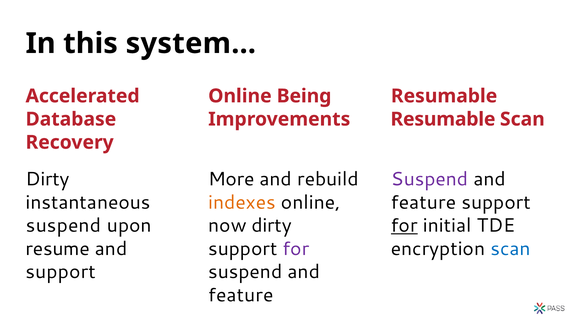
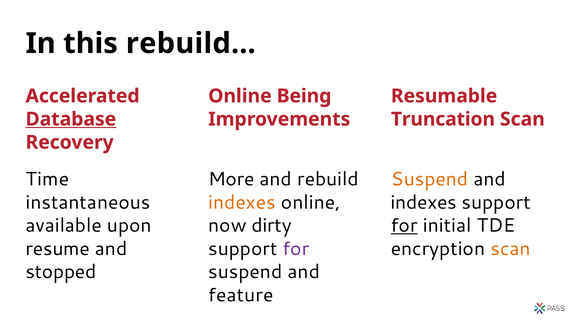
system…: system… -> rebuild… (191, 43)
Database underline: none -> present (71, 119)
Resumable: Resumable -> Truncation (443, 119)
Dirty: Dirty -> Time (47, 179)
Suspend colour: purple -> orange (430, 179)
feature: feature -> indexes (424, 202)
suspend: suspend -> available (64, 226)
scan colour: blue -> orange (511, 249)
support: support -> stopped (61, 272)
